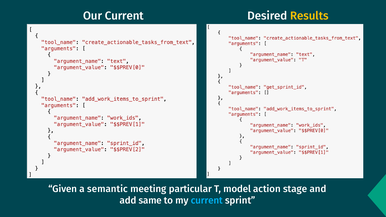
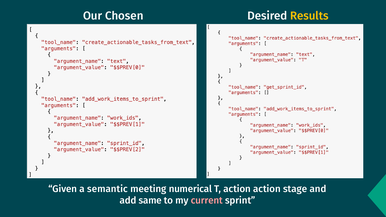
Our Current: Current -> Chosen (124, 16)
particular: particular -> numerical (190, 189)
T model: model -> action (237, 189)
current colour: light blue -> pink (207, 201)
